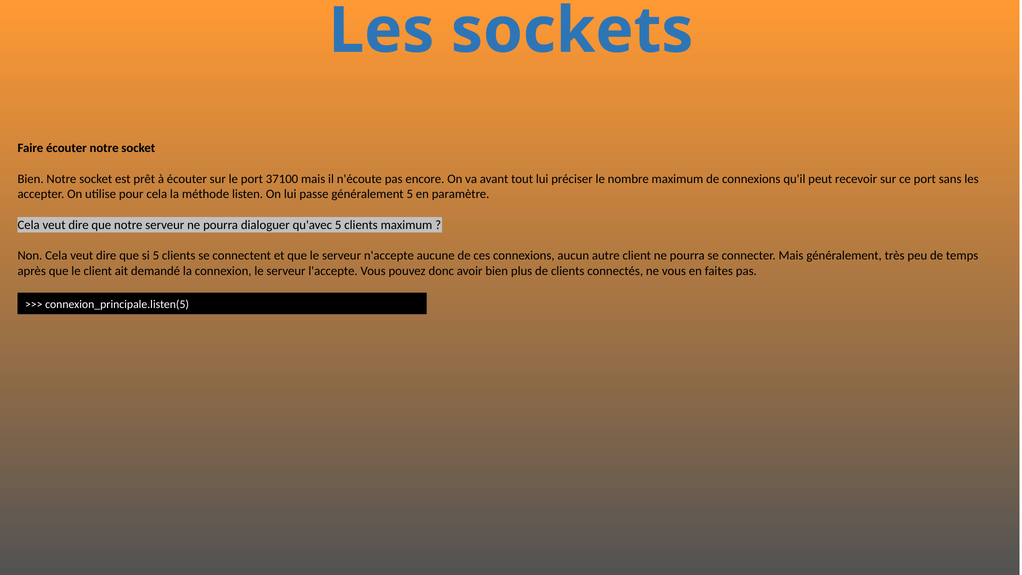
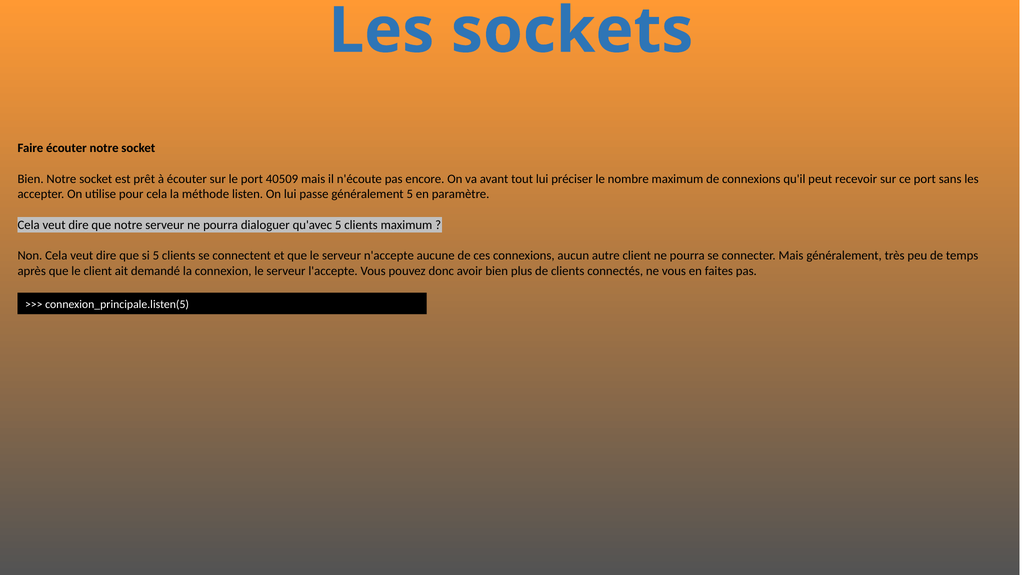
37100: 37100 -> 40509 (282, 179)
